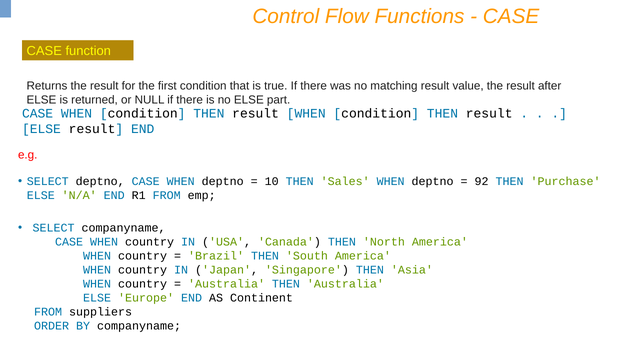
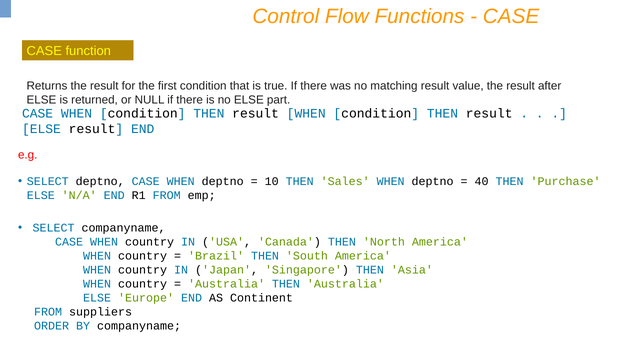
92: 92 -> 40 (482, 181)
